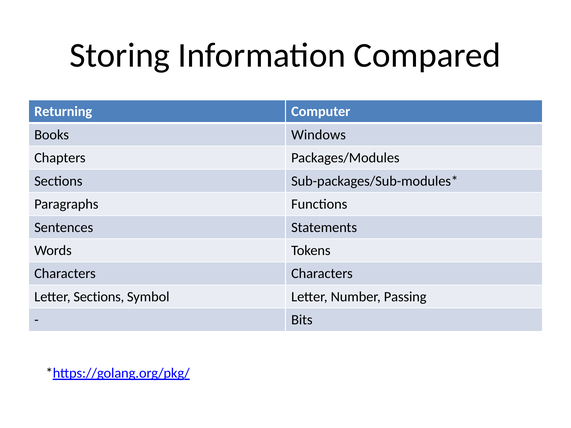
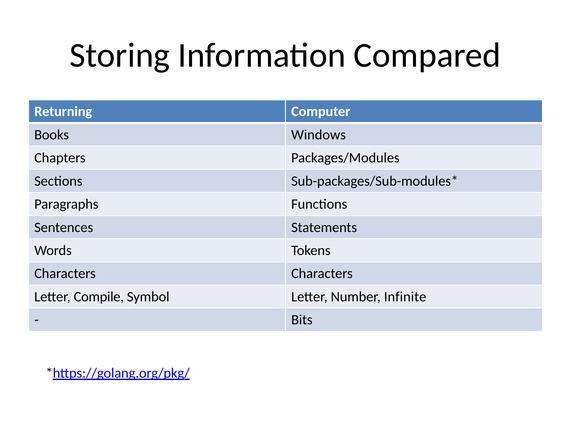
Letter Sections: Sections -> Compile (99, 297)
Passing: Passing -> Infinite (405, 297)
